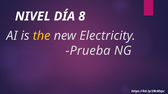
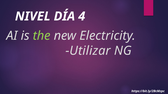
8: 8 -> 4 (82, 16)
the colour: yellow -> light green (42, 36)
Prueba: Prueba -> Utilizar (88, 51)
